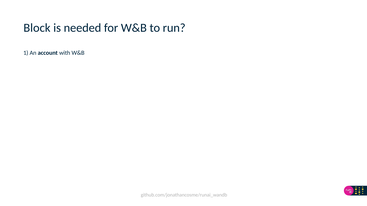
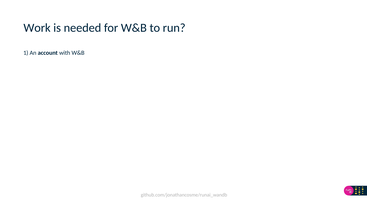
Block: Block -> Work (37, 28)
